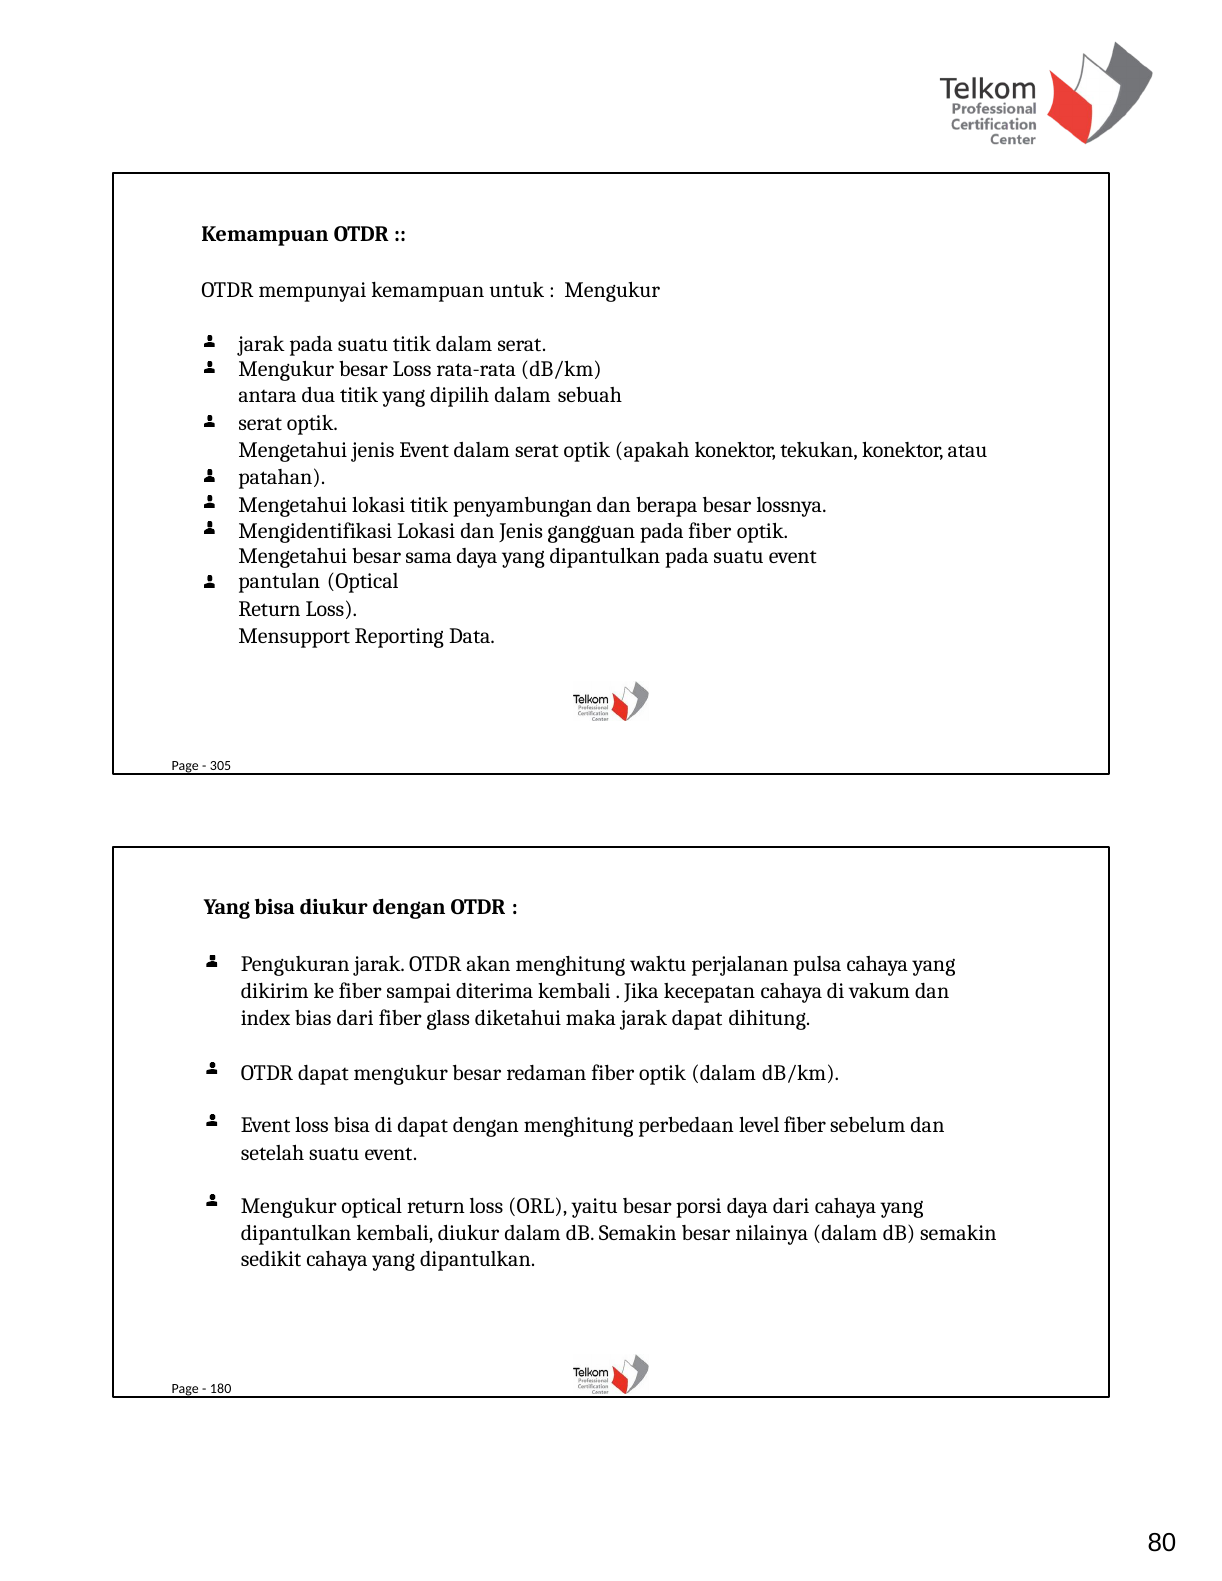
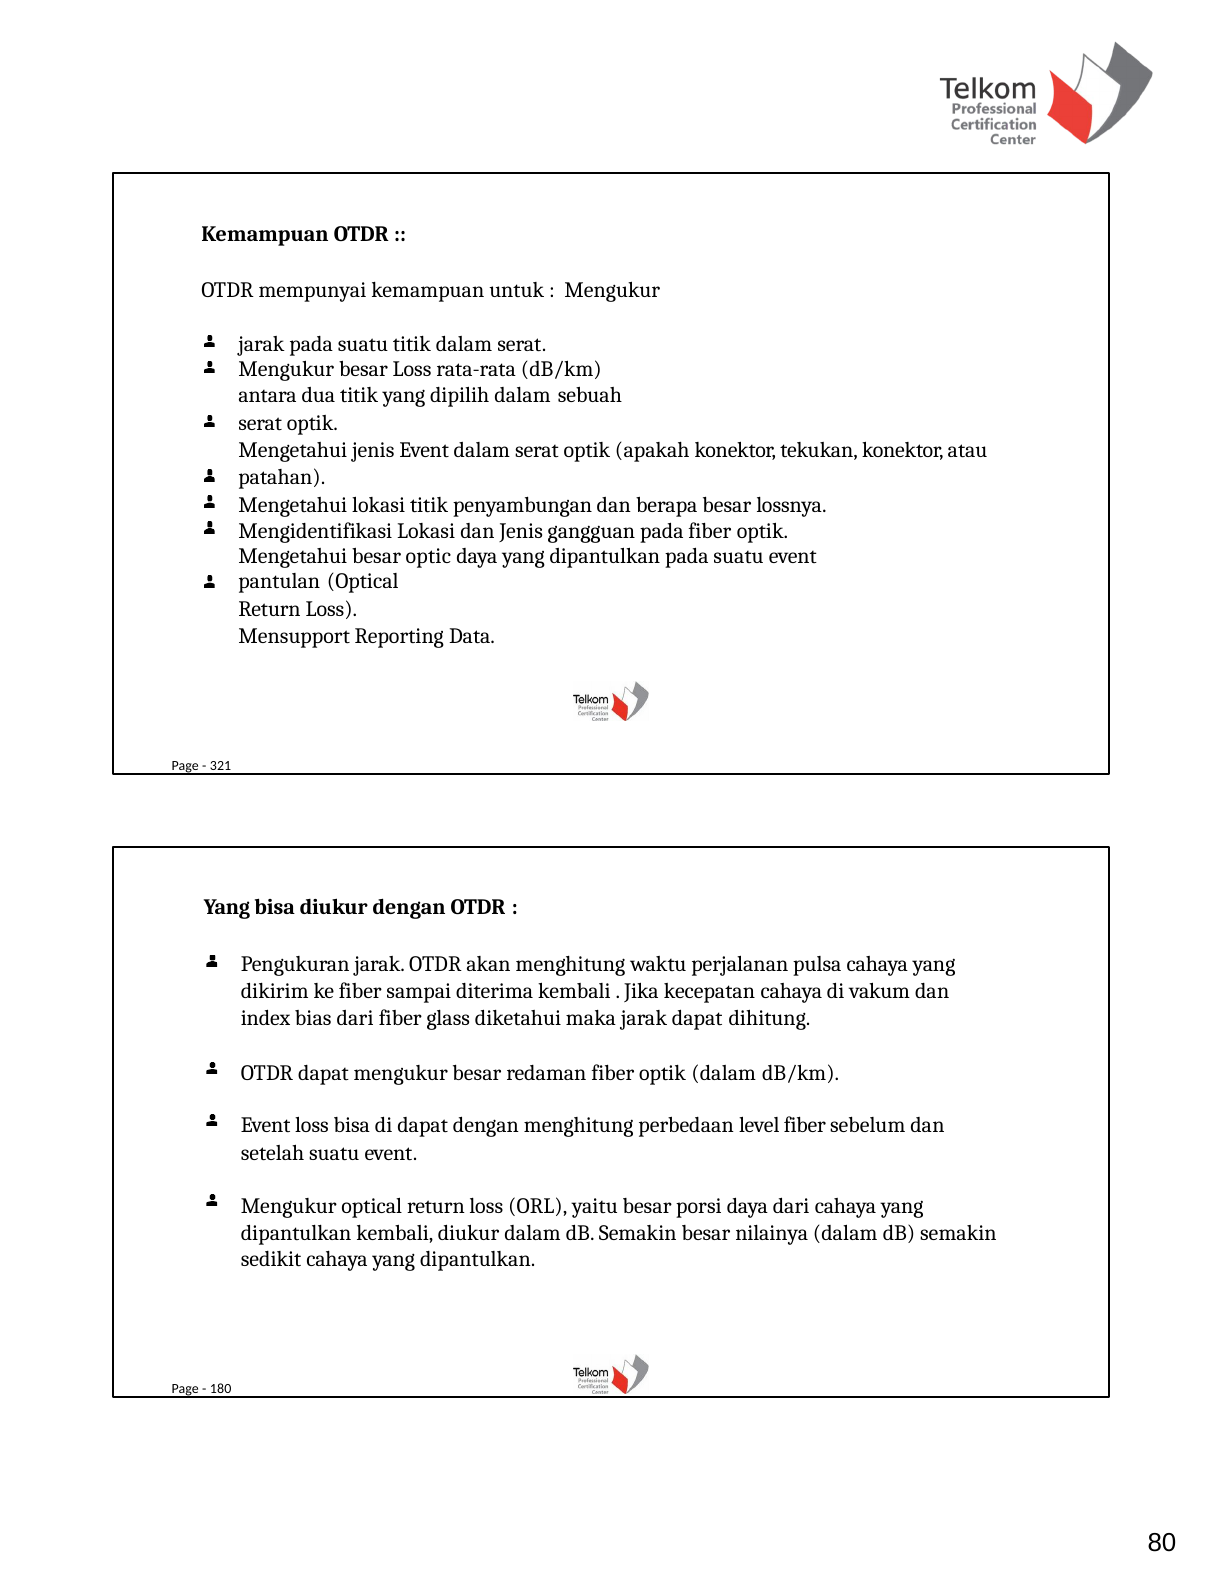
sama: sama -> optic (428, 556)
305: 305 -> 321 (221, 766)
